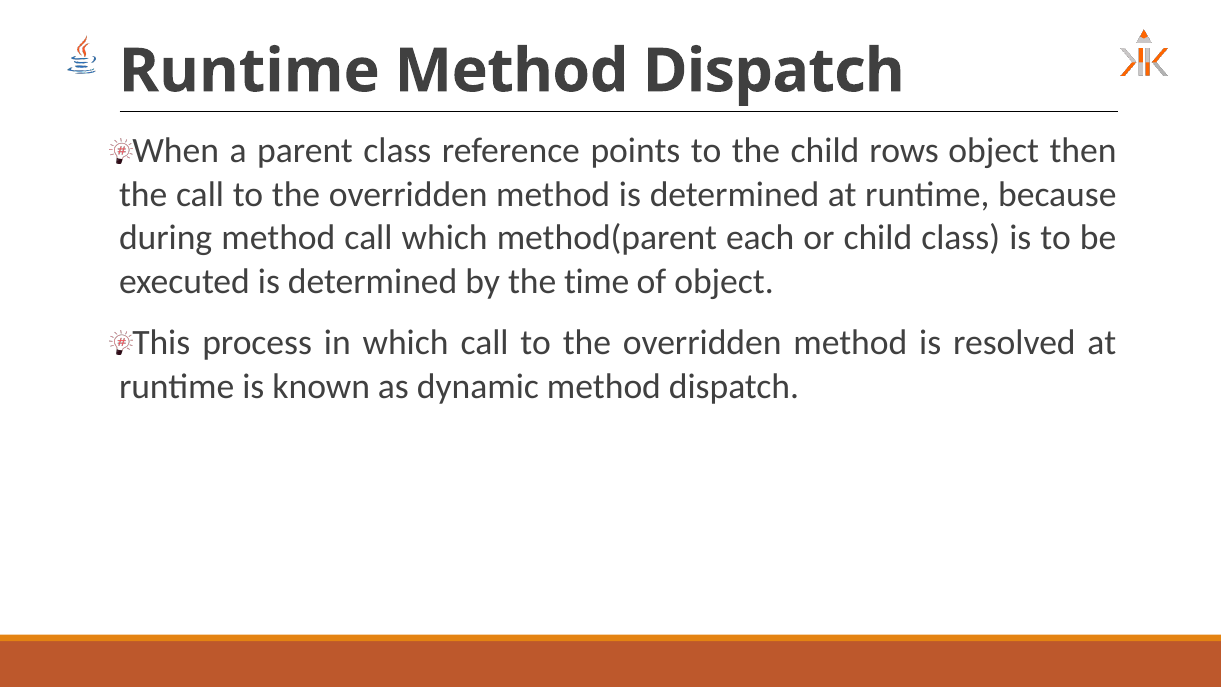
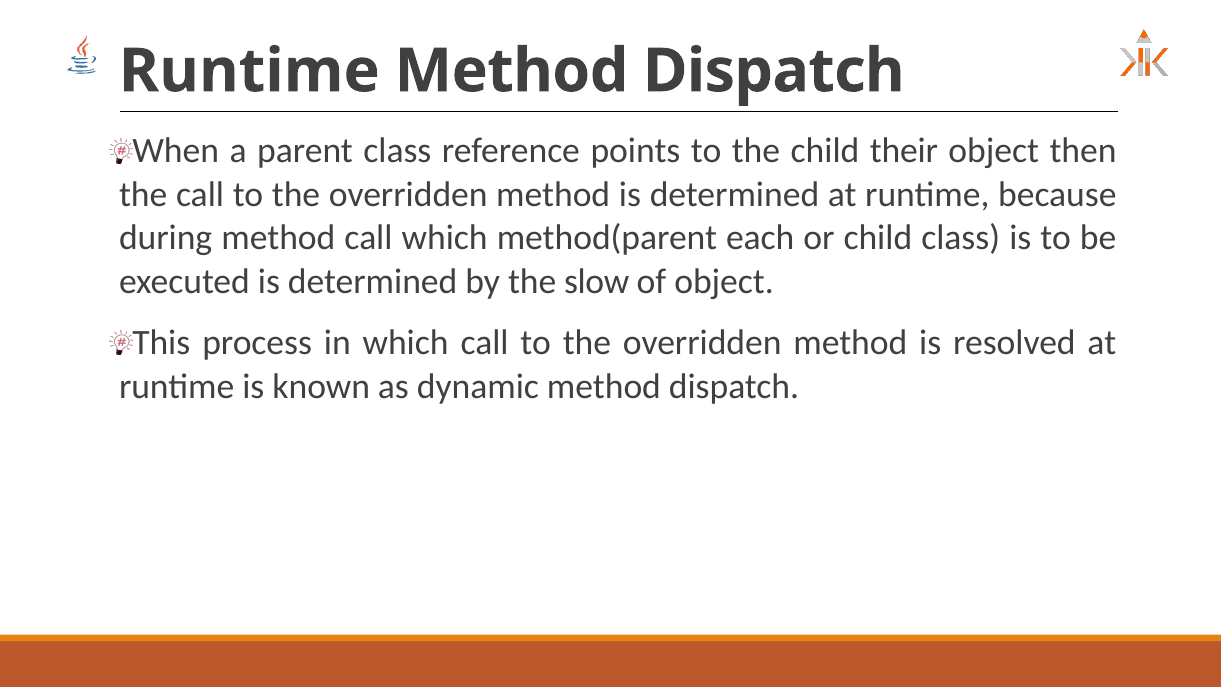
rows: rows -> their (904, 151)
time: time -> slow (597, 281)
